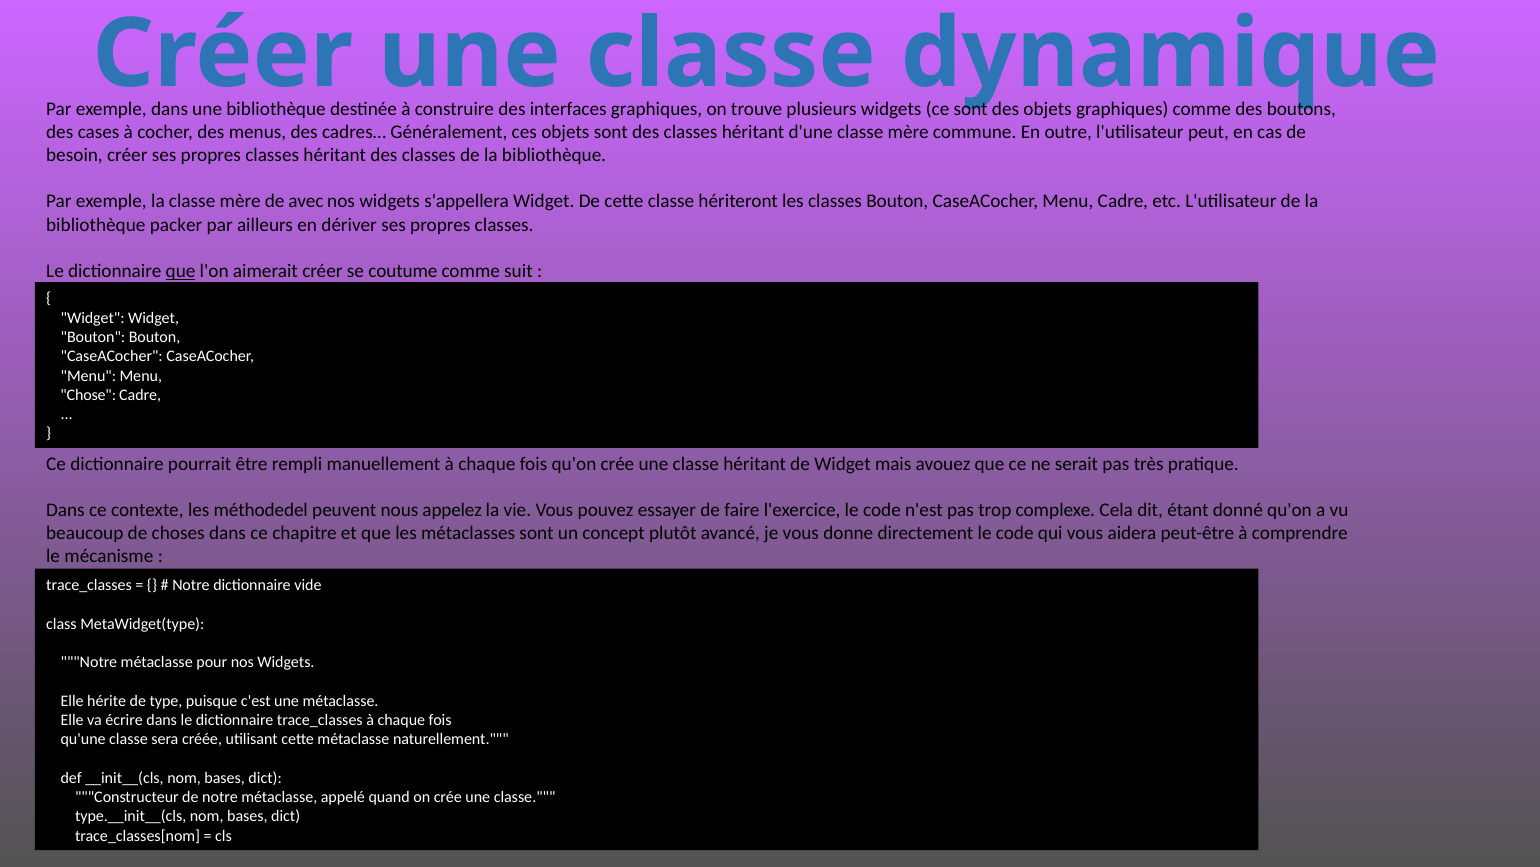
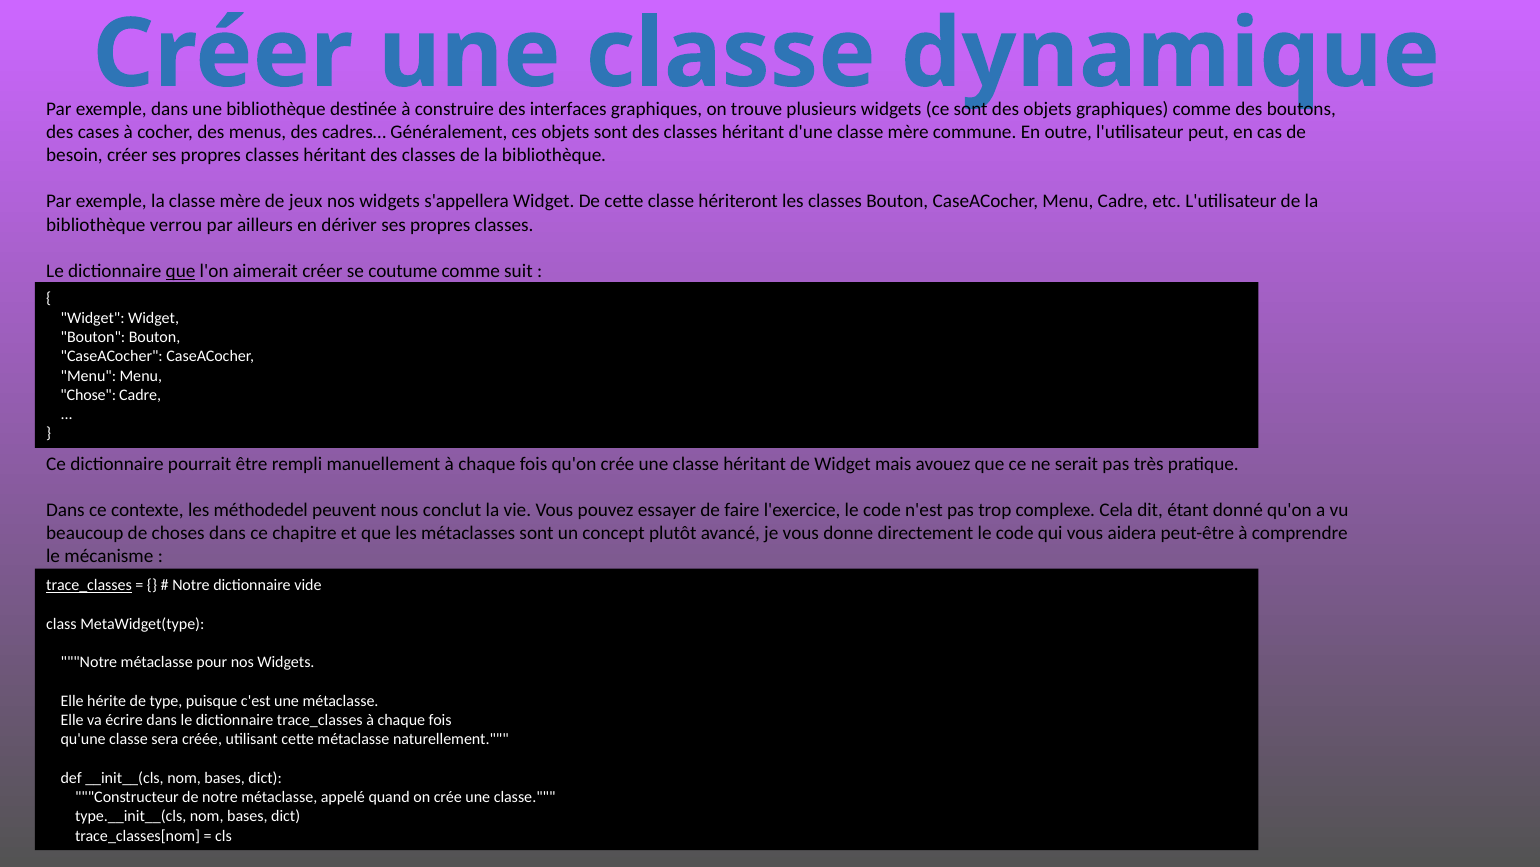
avec: avec -> jeux (306, 201)
packer: packer -> verrou (176, 225)
appelez: appelez -> conclut (452, 509)
trace_classes underline: none -> present (89, 585)
